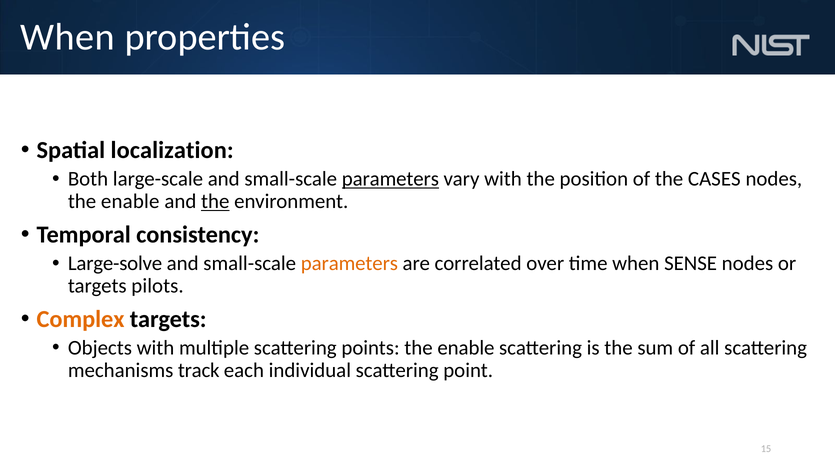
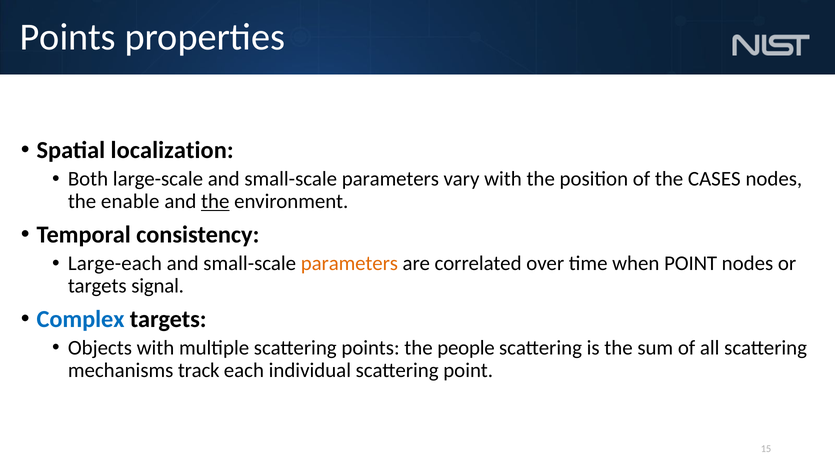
When: When -> Points (68, 37)
parameters underline: present -> none (390, 179)
Large-solve: Large-solve -> Large-each (115, 263)
when SENSE: SENSE -> POINT (691, 263)
pilots: pilots -> signal (158, 286)
Complex colour: orange -> blue (81, 319)
points the enable: enable -> people (466, 348)
